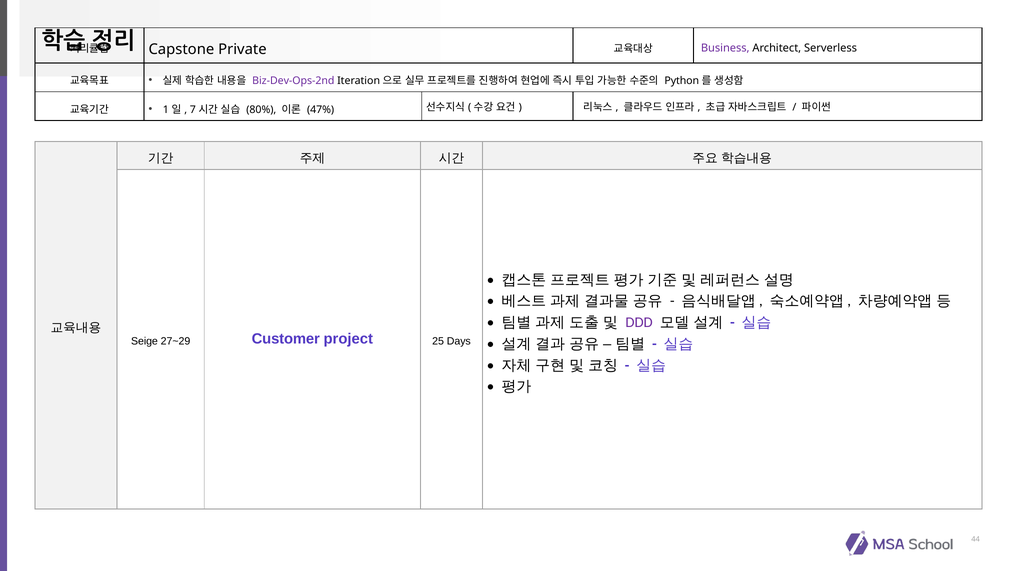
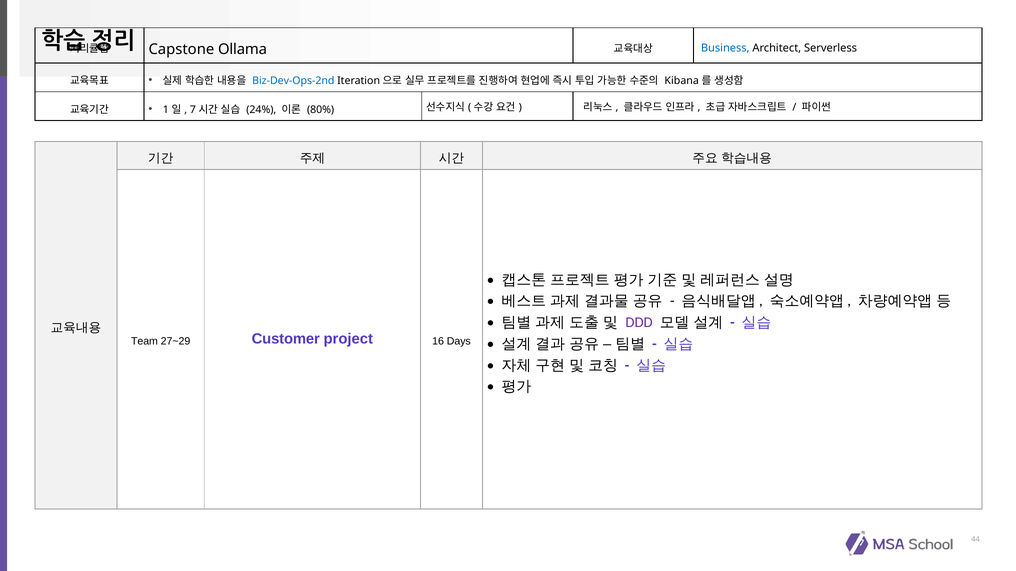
Private: Private -> Ollama (242, 49)
Business colour: purple -> blue (725, 48)
Biz-Dev-Ops-2nd colour: purple -> blue (293, 81)
Python: Python -> Kibana (682, 81)
80%: 80% -> 24% (261, 110)
47%: 47% -> 80% (321, 110)
Seige: Seige -> Team (144, 341)
25: 25 -> 16 (438, 341)
